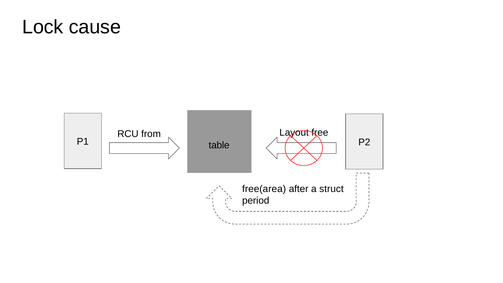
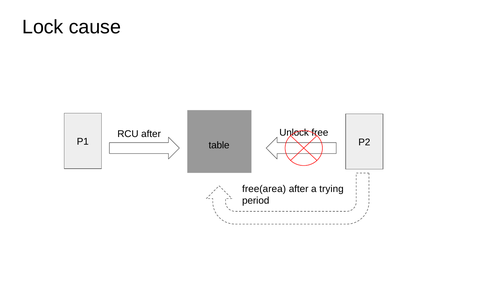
Layout: Layout -> Unlock (294, 133)
RCU from: from -> after (151, 134)
struct: struct -> trying (331, 189)
